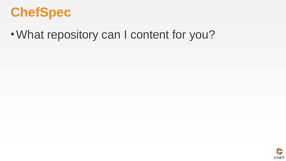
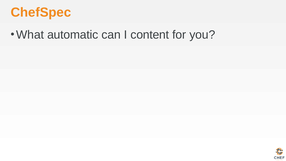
repository: repository -> automatic (73, 35)
